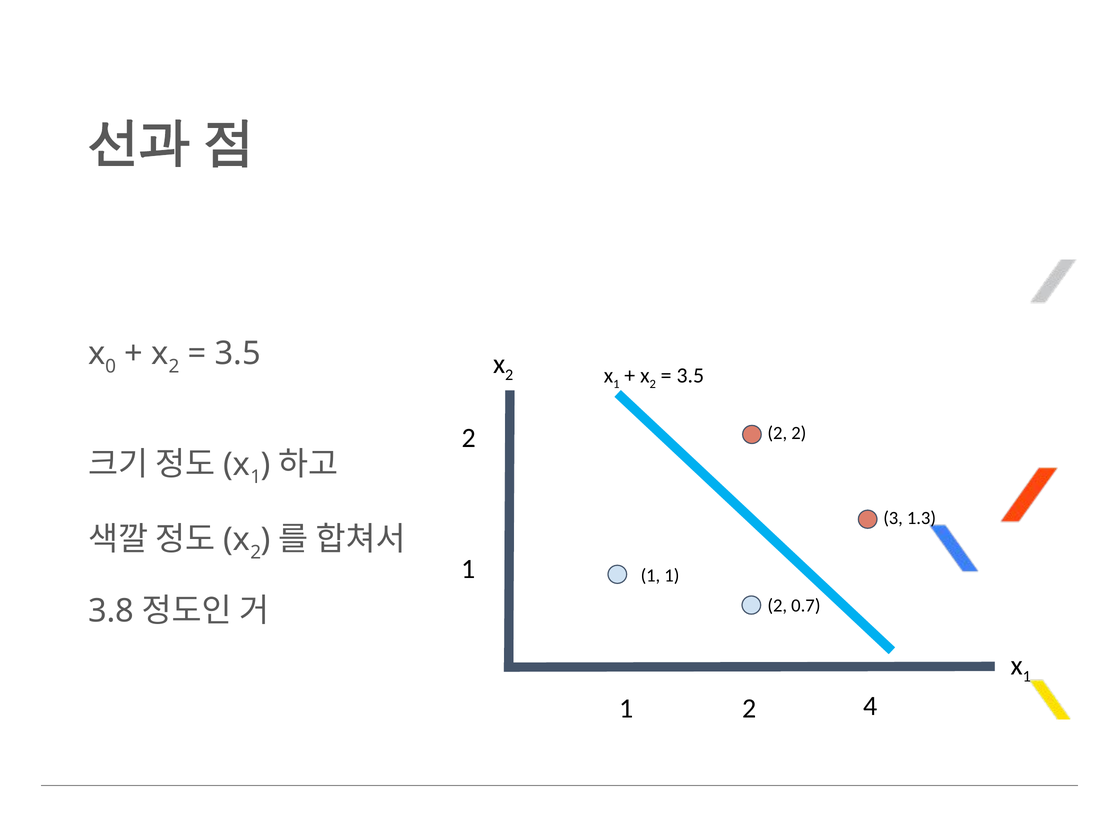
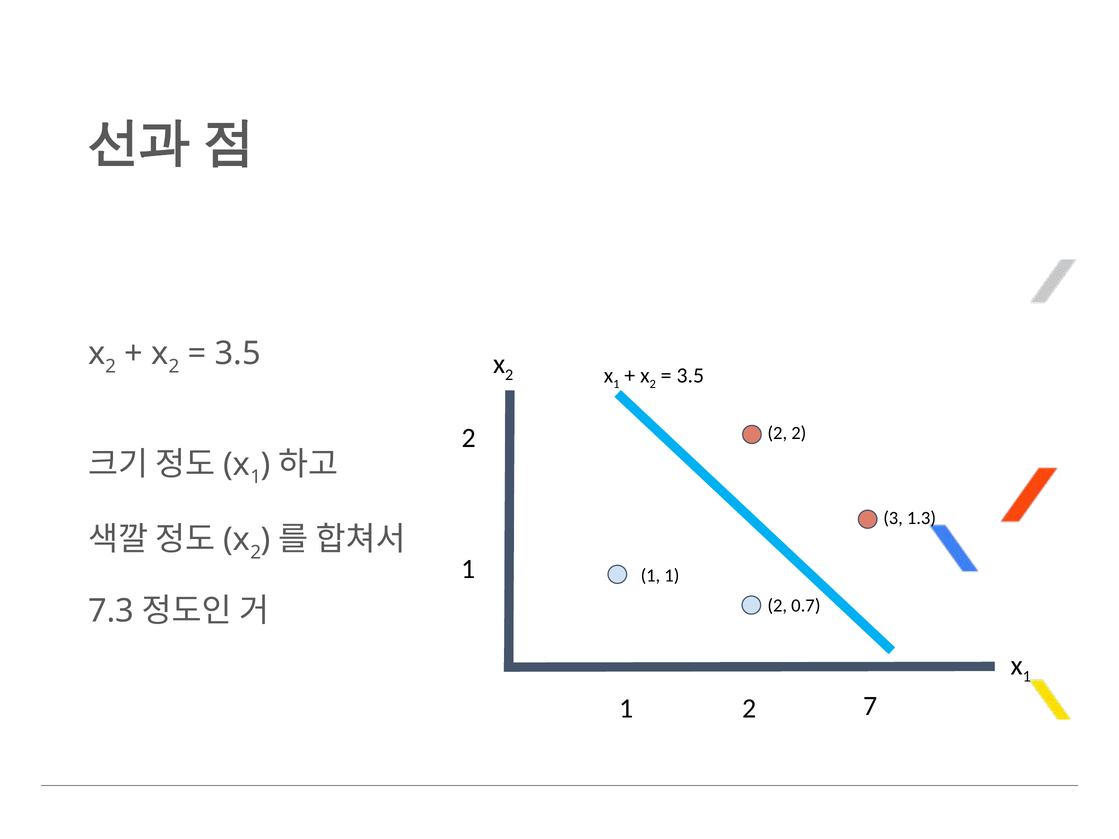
0: 0 -> 2 (111, 367)
3.8: 3.8 -> 7.3 (111, 611)
4: 4 -> 7 (871, 706)
